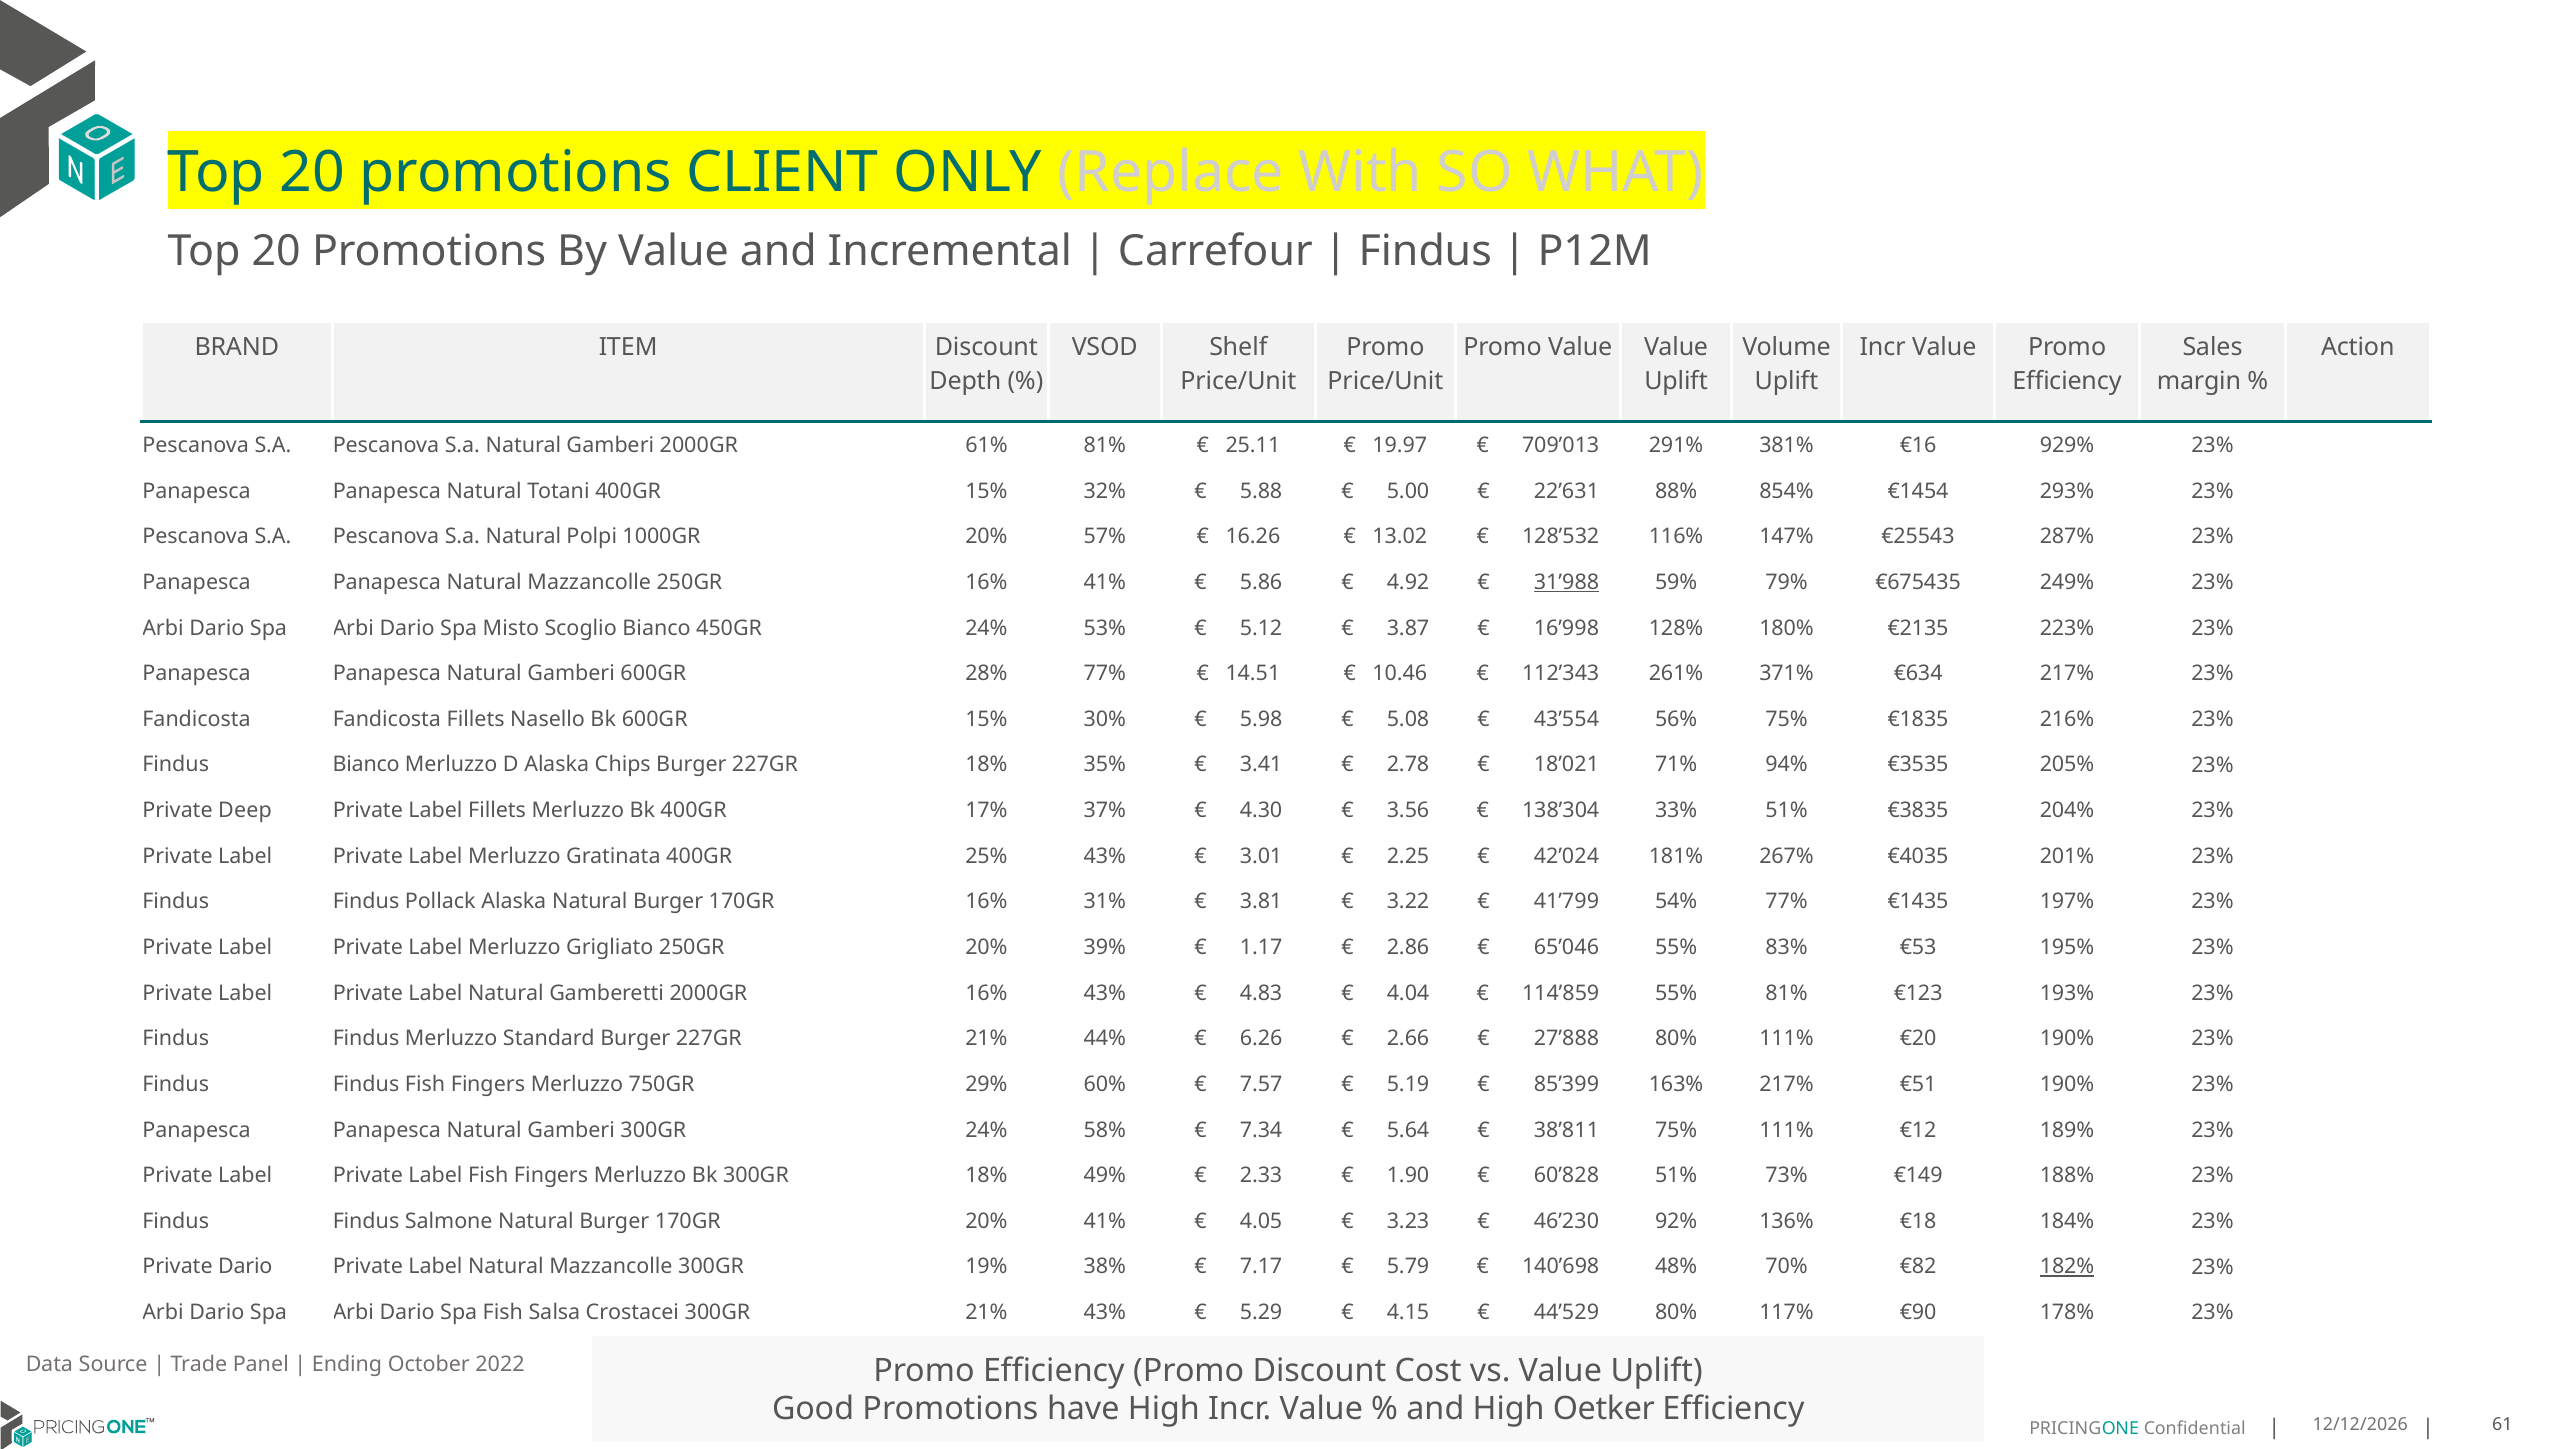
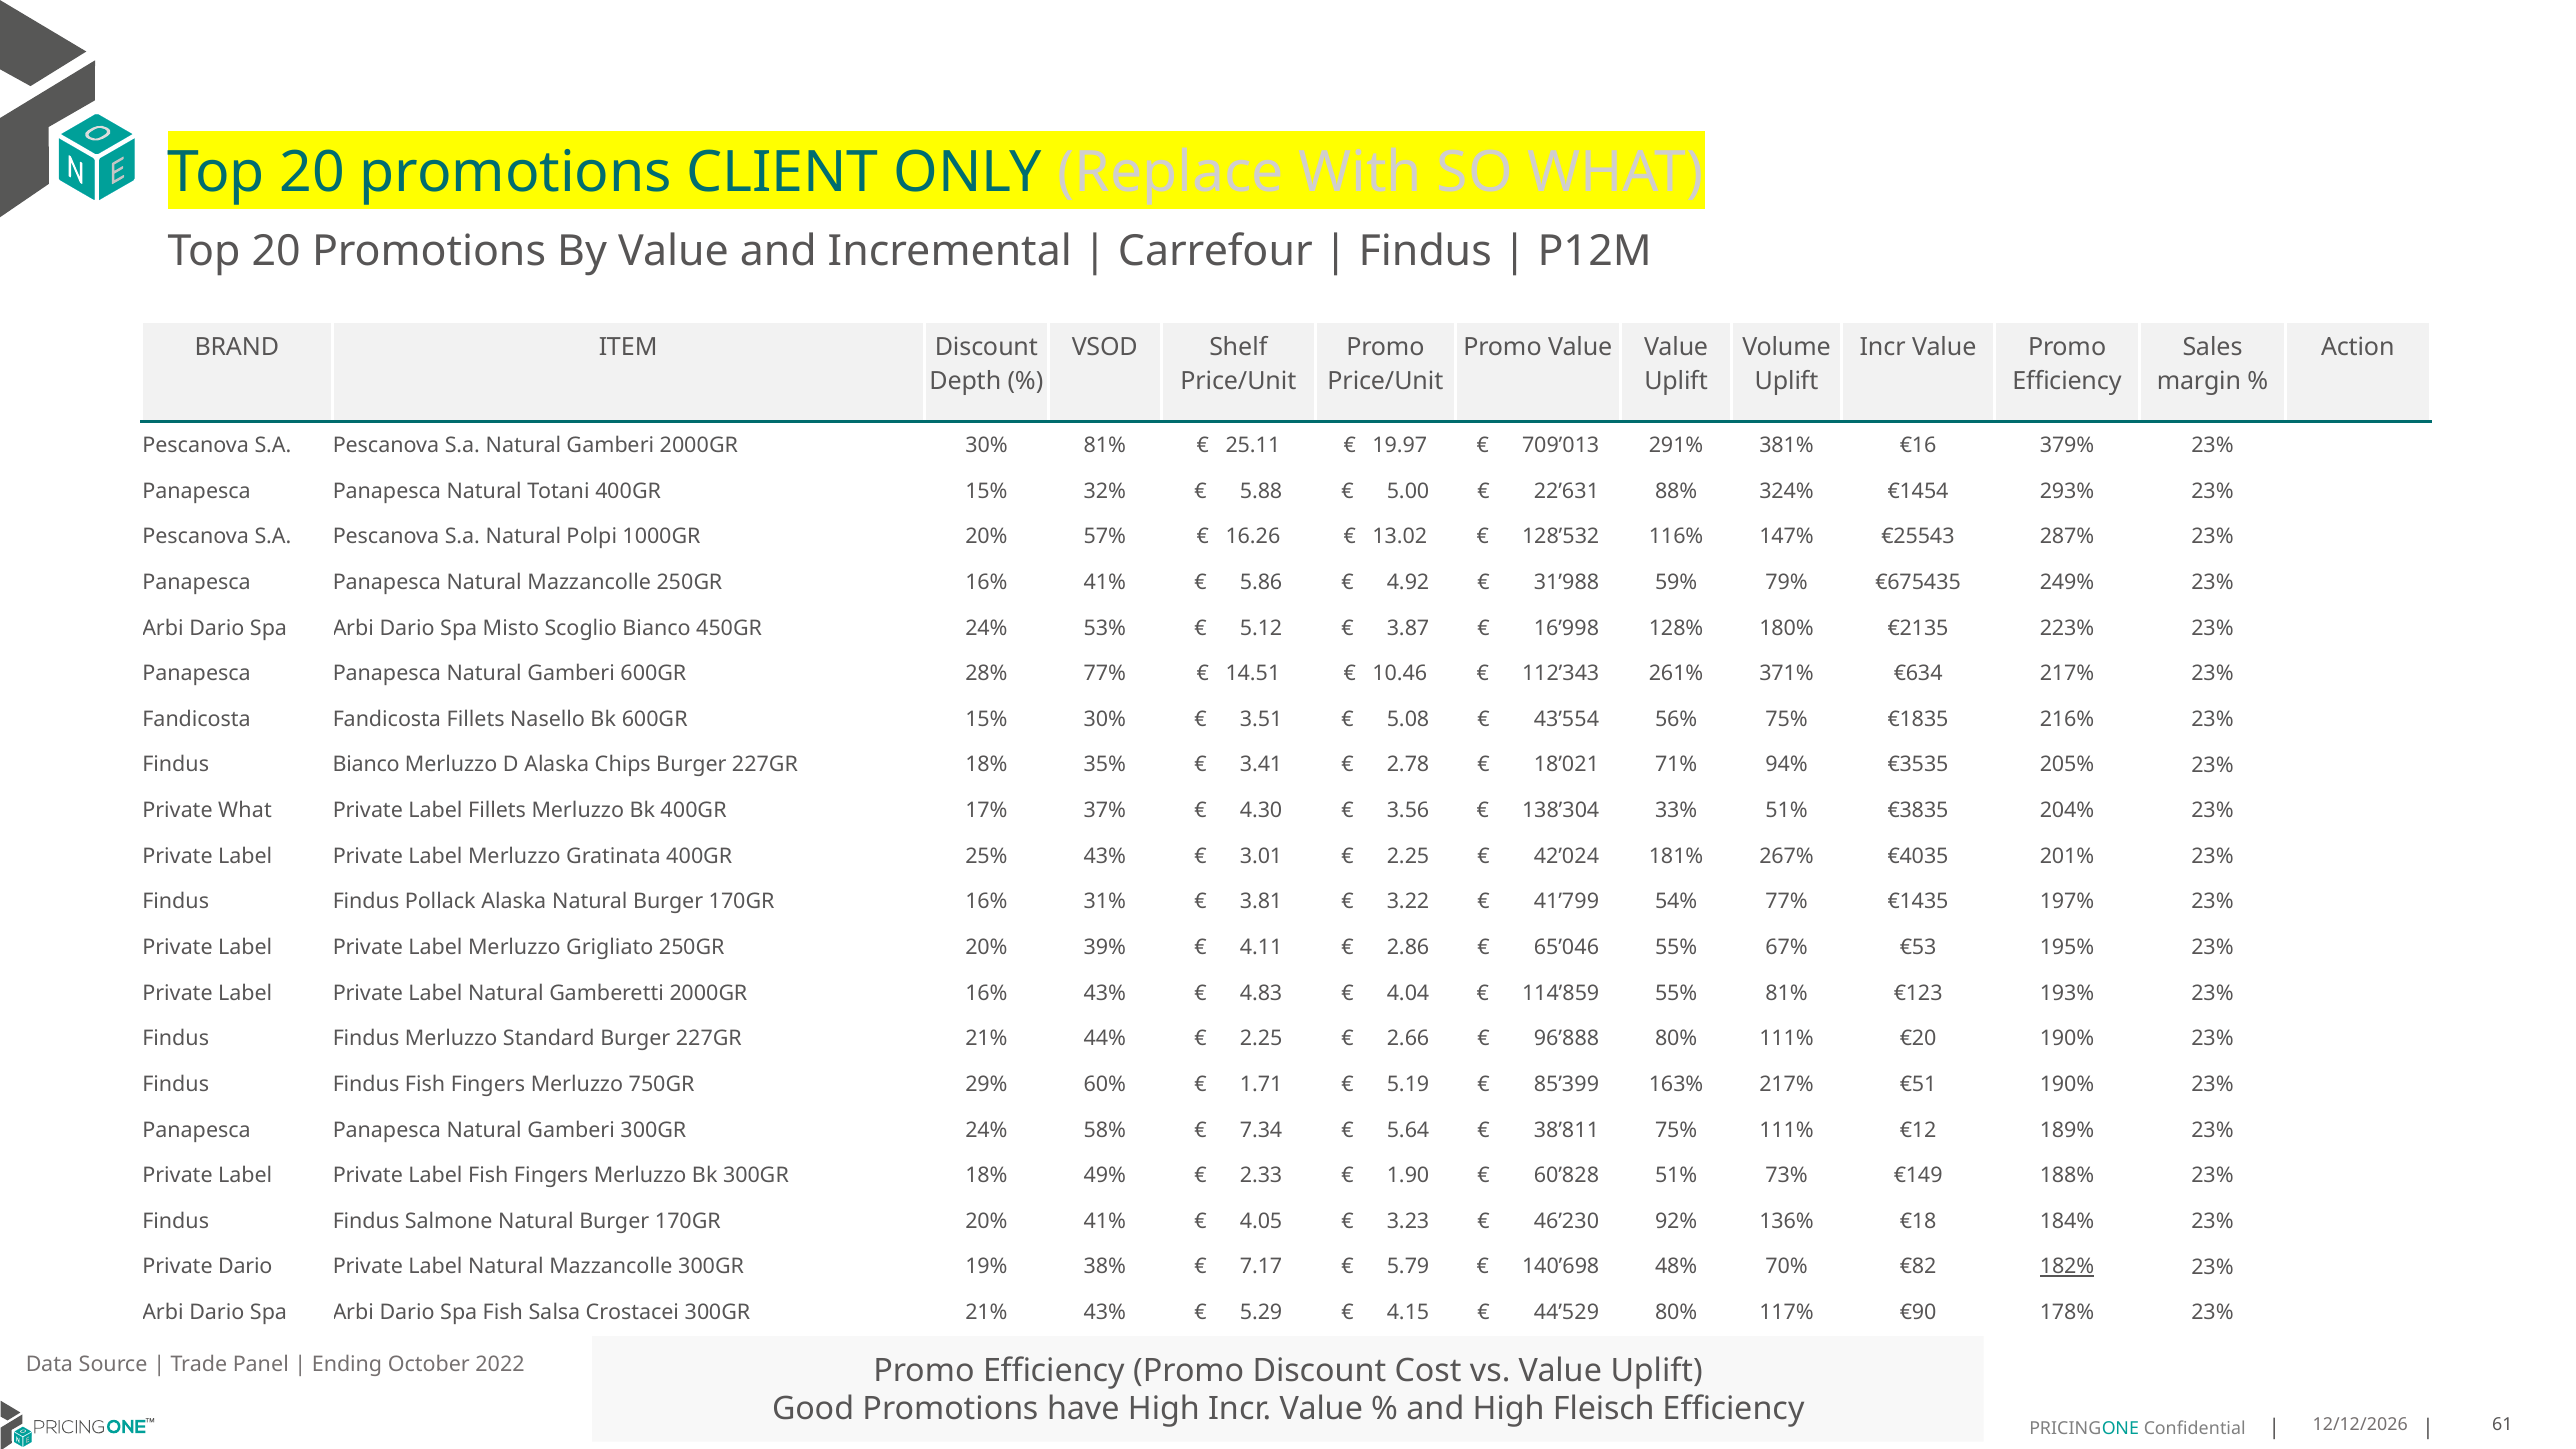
2000GR 61%: 61% -> 30% (986, 445)
929%: 929% -> 379% (2067, 445)
854%: 854% -> 324% (1787, 491)
31’988 underline: present -> none (1567, 582)
5.98: 5.98 -> 3.51 (1261, 719)
Private Deep: Deep -> What (245, 811)
1.17: 1.17 -> 4.11 (1261, 947)
83%: 83% -> 67% (1787, 947)
6.26: 6.26 -> 2.25 (1261, 1039)
27’888: 27’888 -> 96’888 (1567, 1039)
7.57: 7.57 -> 1.71 (1261, 1084)
Oetker: Oetker -> Fleisch (1604, 1409)
